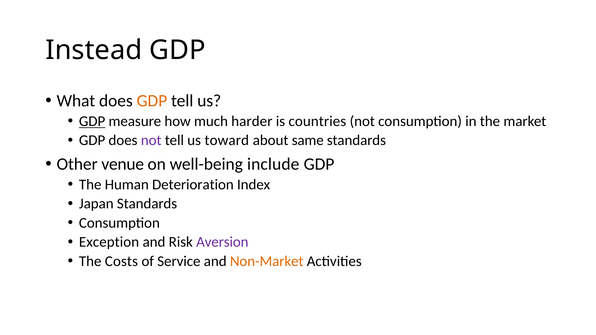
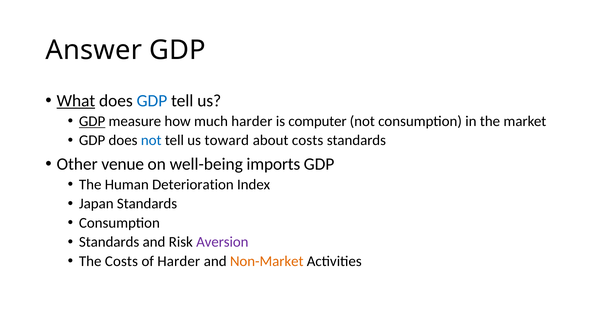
Instead: Instead -> Answer (94, 50)
What underline: none -> present (76, 101)
GDP colour: orange -> blue (152, 101)
countries: countries -> computer (317, 121)
not colour: purple -> blue (151, 140)
about same: same -> costs (308, 140)
include: include -> imports (273, 164)
Exception: Exception -> Standards (109, 242)
of Service: Service -> Harder (179, 261)
